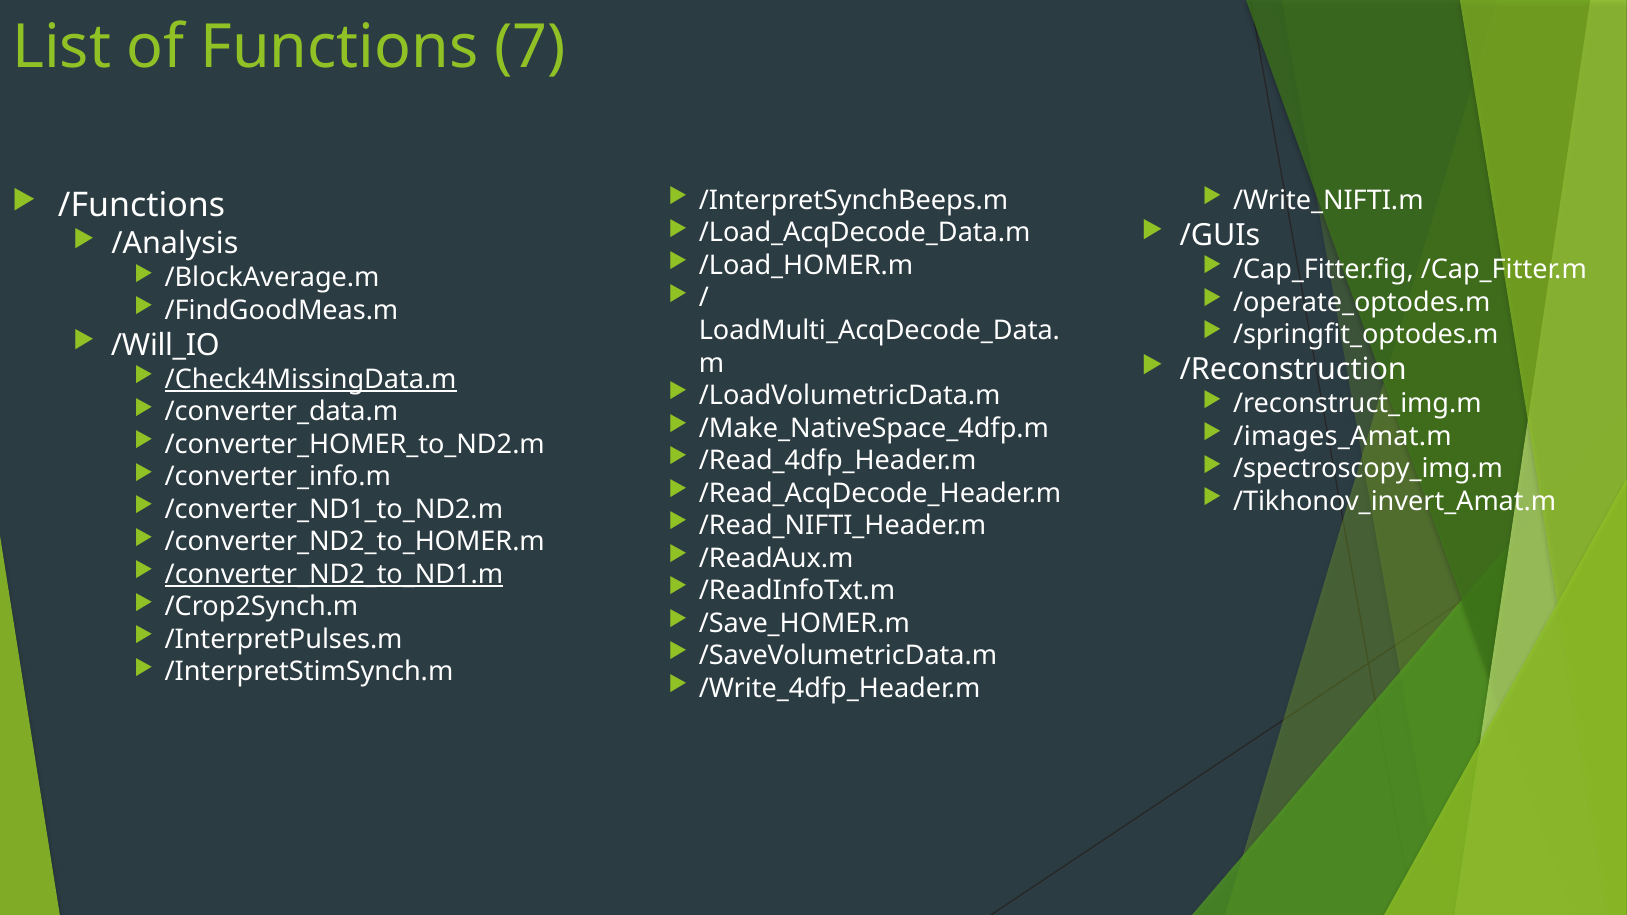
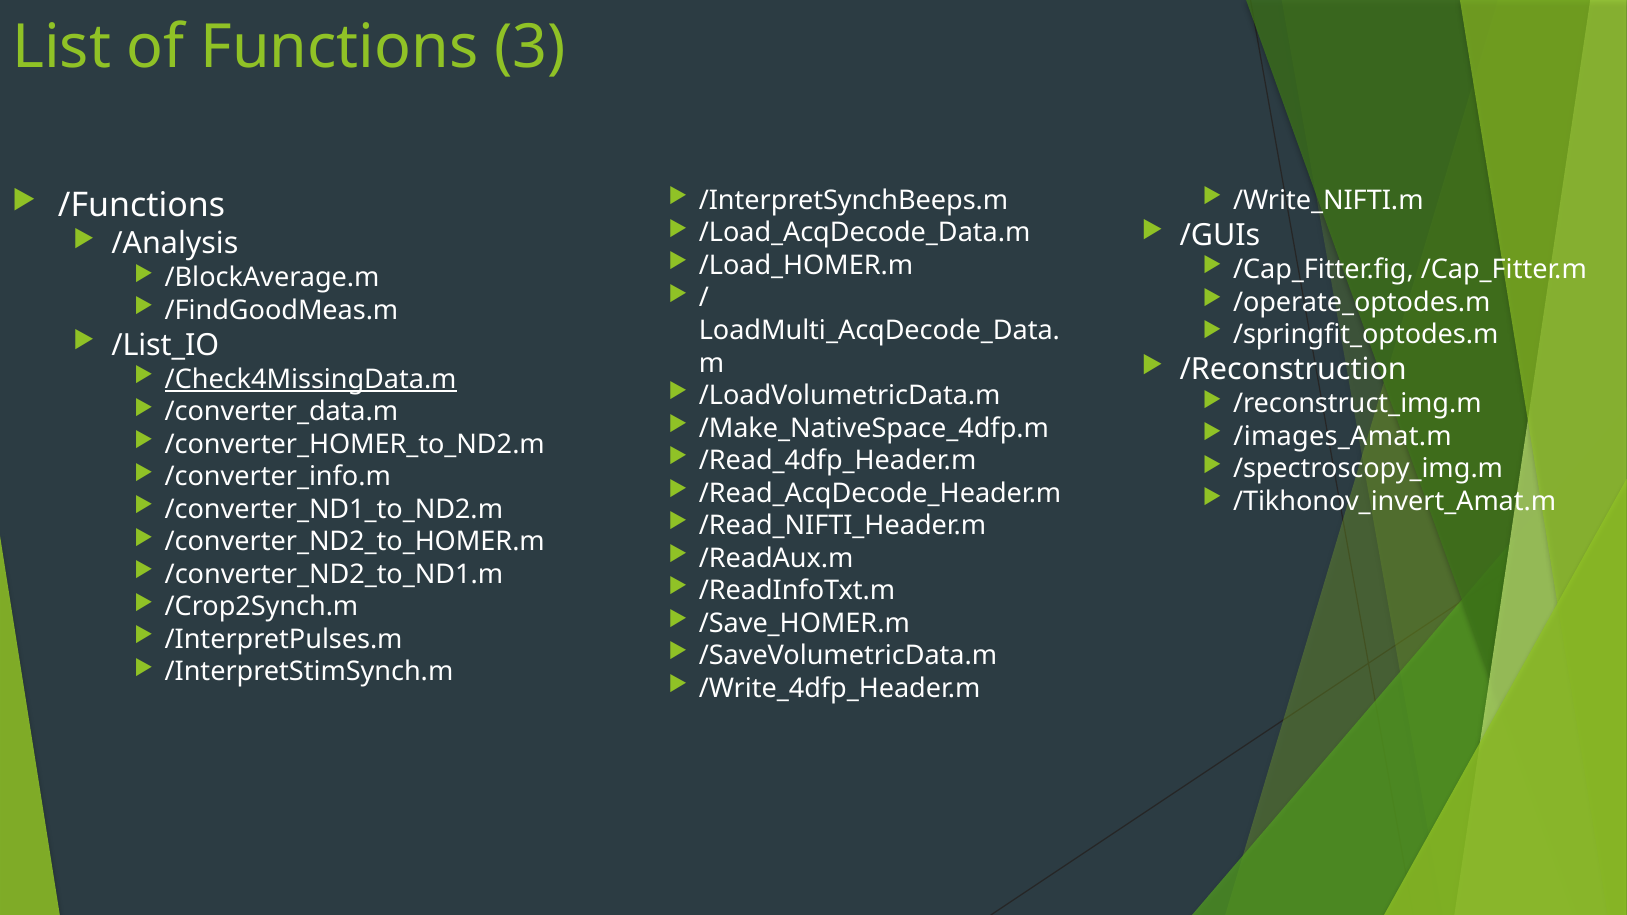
7: 7 -> 3 (530, 47)
/Will_IO: /Will_IO -> /List_IO (165, 345)
/converter_ND2_to_ND1.m underline: present -> none (334, 575)
